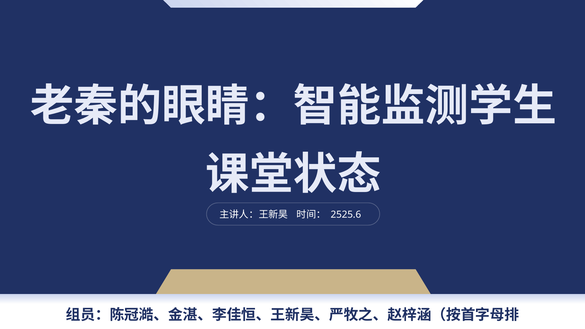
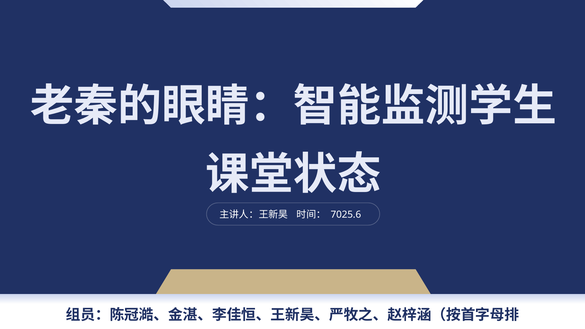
2525.6: 2525.6 -> 7025.6 (346, 215)
